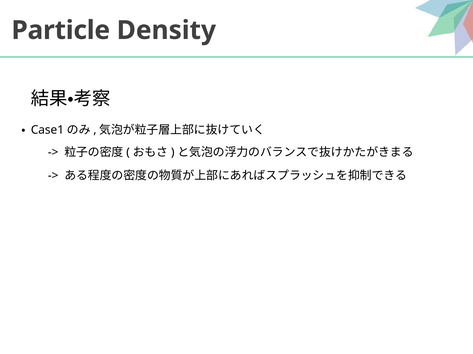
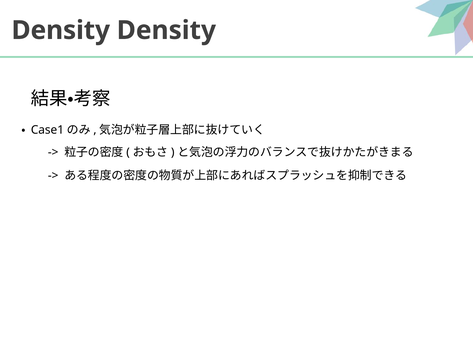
Particle: Particle -> Density (61, 30)
